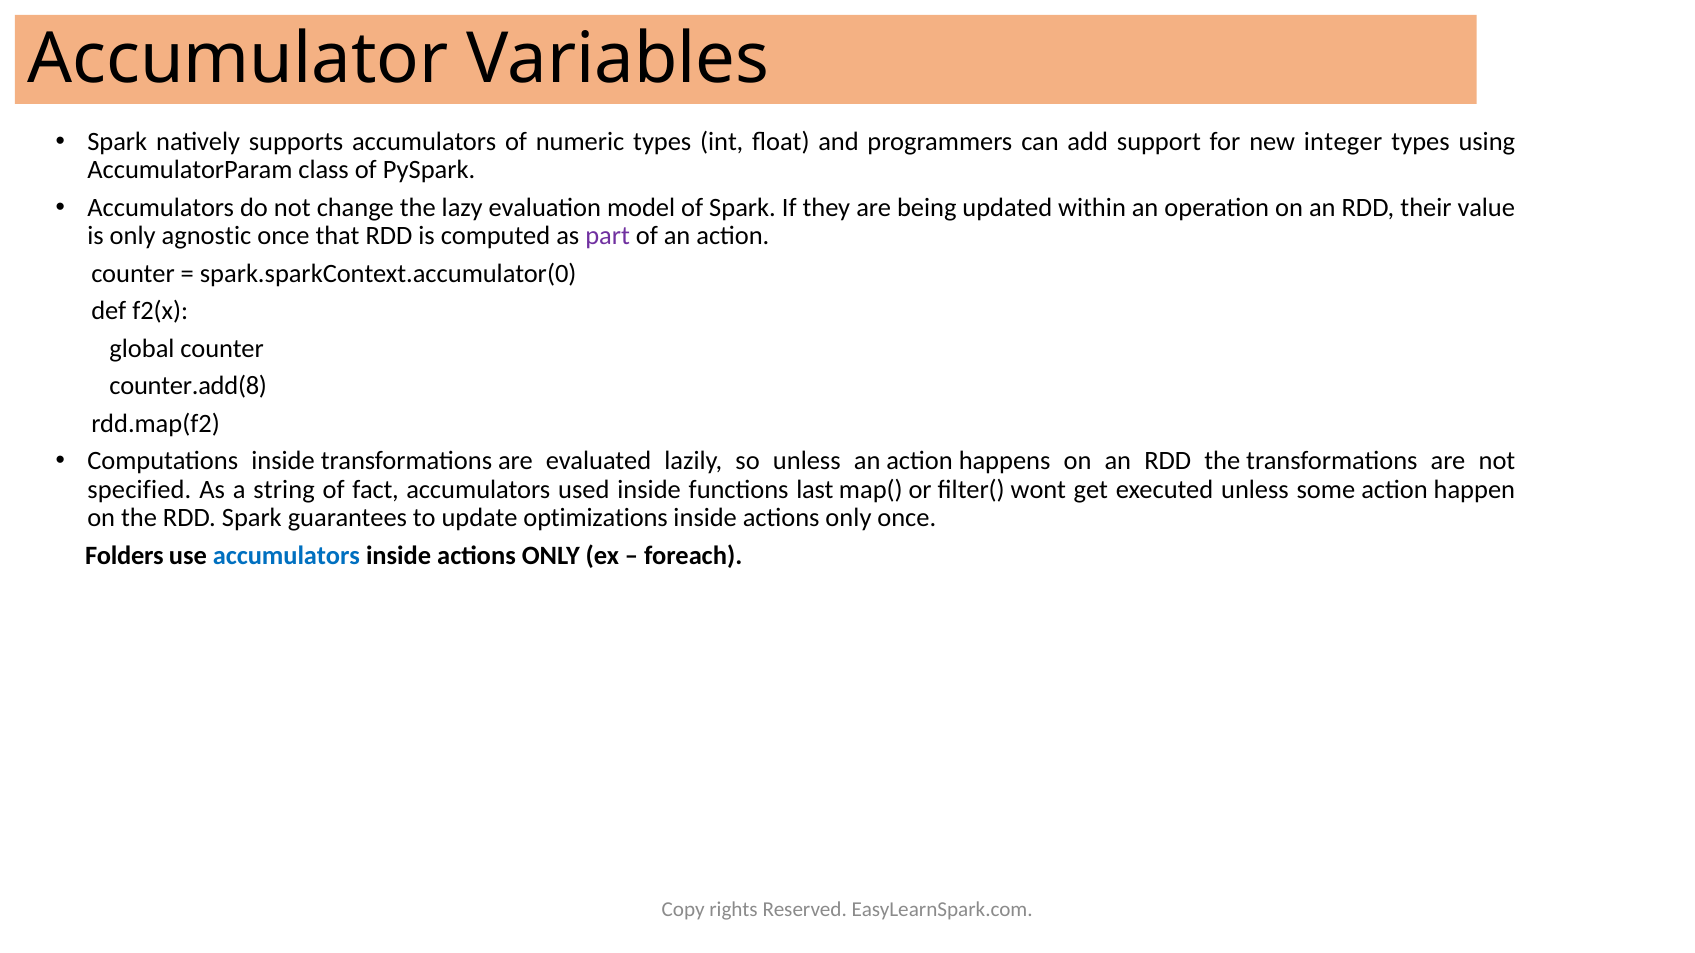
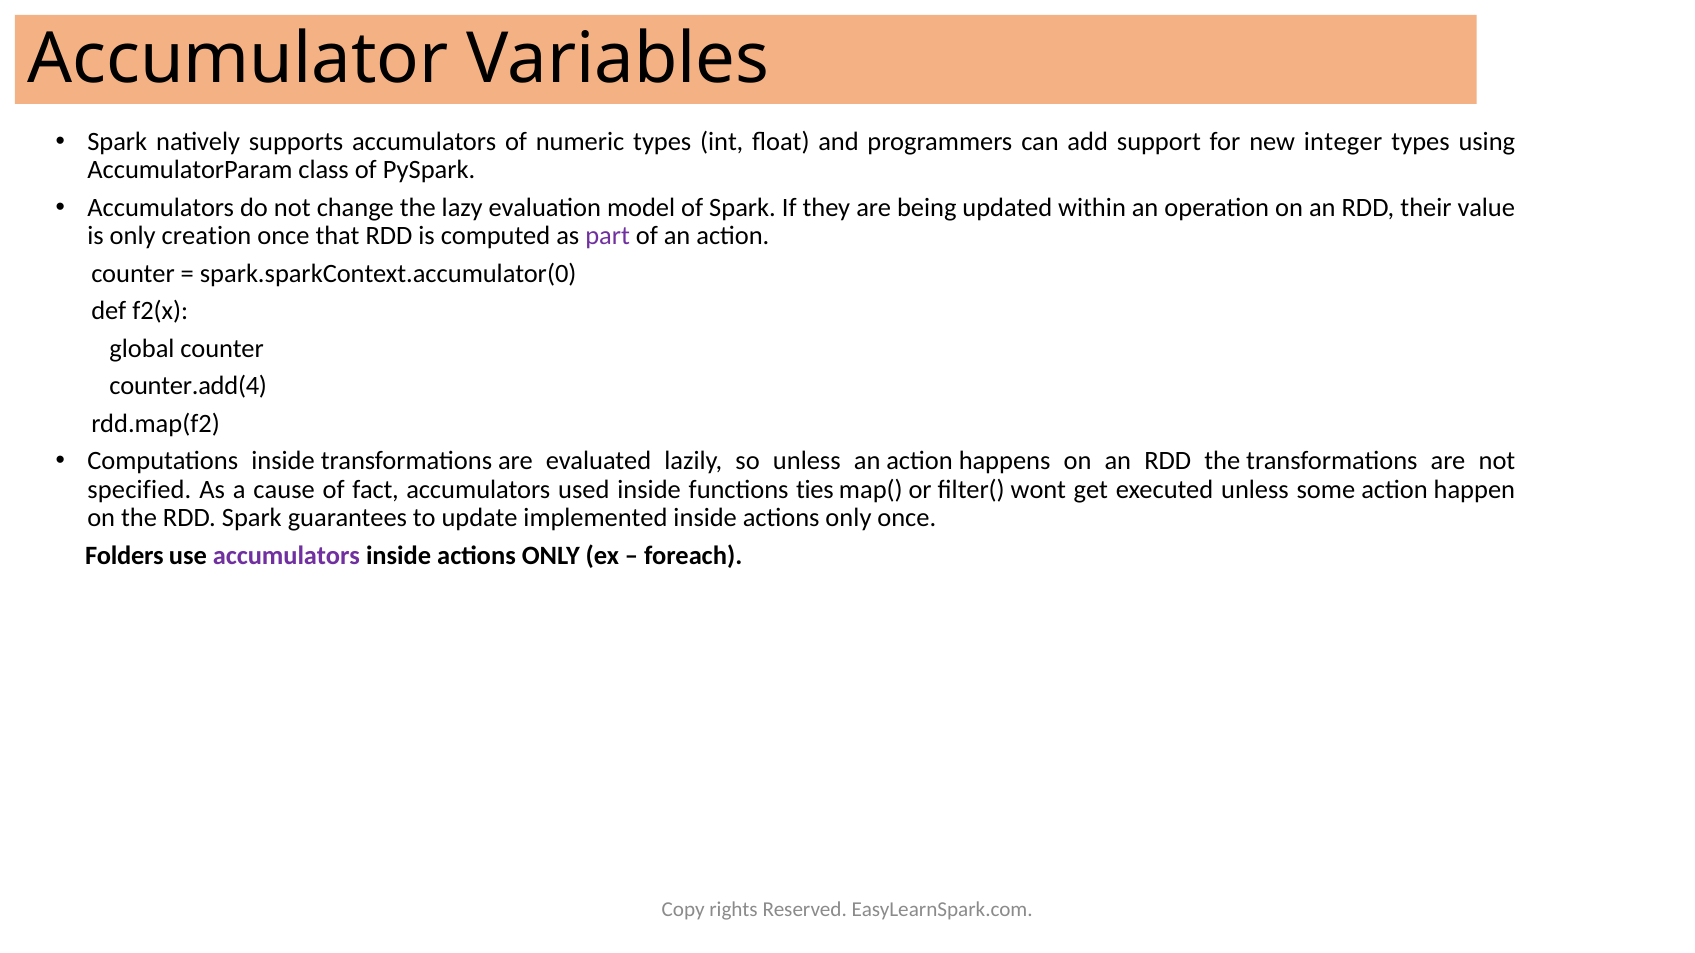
agnostic: agnostic -> creation (206, 236)
counter.add(8: counter.add(8 -> counter.add(4 (188, 386)
string: string -> cause (284, 490)
last: last -> ties (815, 490)
optimizations: optimizations -> implemented (596, 518)
accumulators colour: blue -> purple (286, 556)
